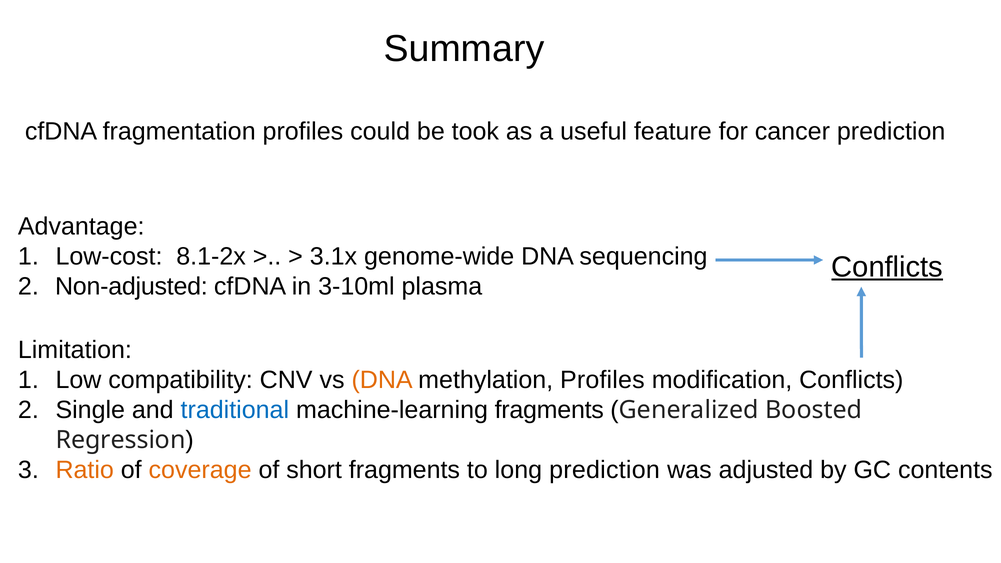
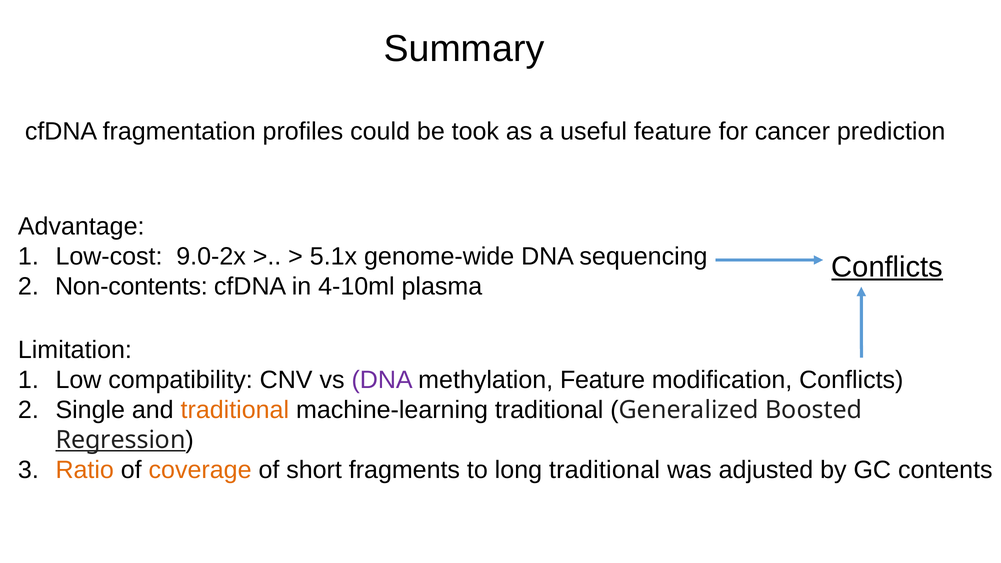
8.1-2x: 8.1-2x -> 9.0-2x (211, 256)
3.1x: 3.1x -> 5.1x (333, 256)
Non-adjusted: Non-adjusted -> Non-contents (131, 286)
3-10ml: 3-10ml -> 4-10ml (356, 286)
DNA colour: orange -> purple (382, 380)
methylation Profiles: Profiles -> Feature (603, 380)
traditional colour: blue -> orange (235, 410)
machine-learning fragments: fragments -> traditional (549, 410)
Regression underline: none -> present (121, 440)
long prediction: prediction -> traditional (605, 470)
